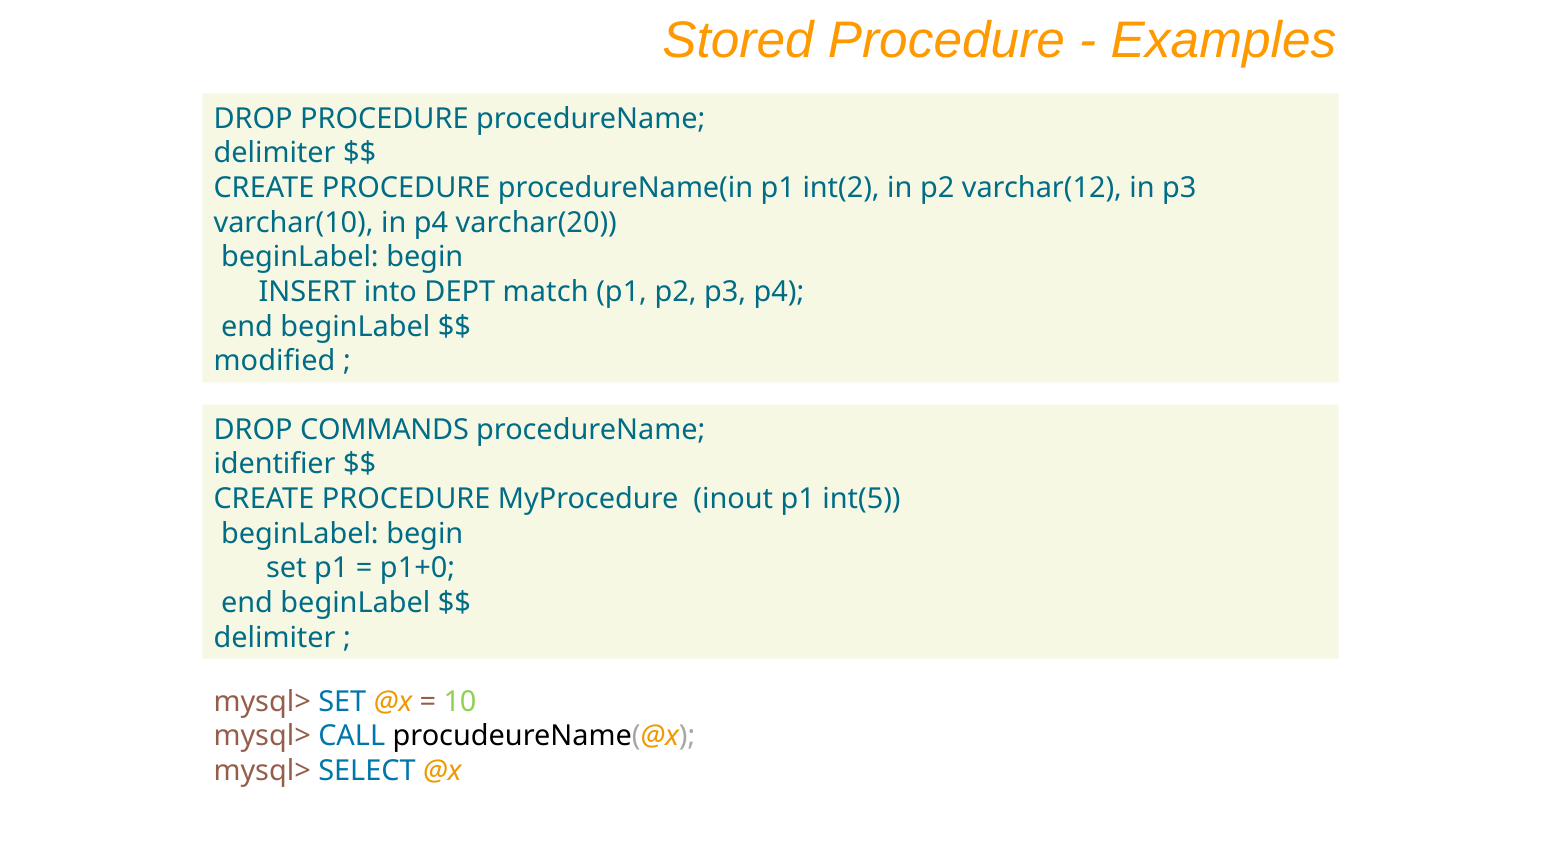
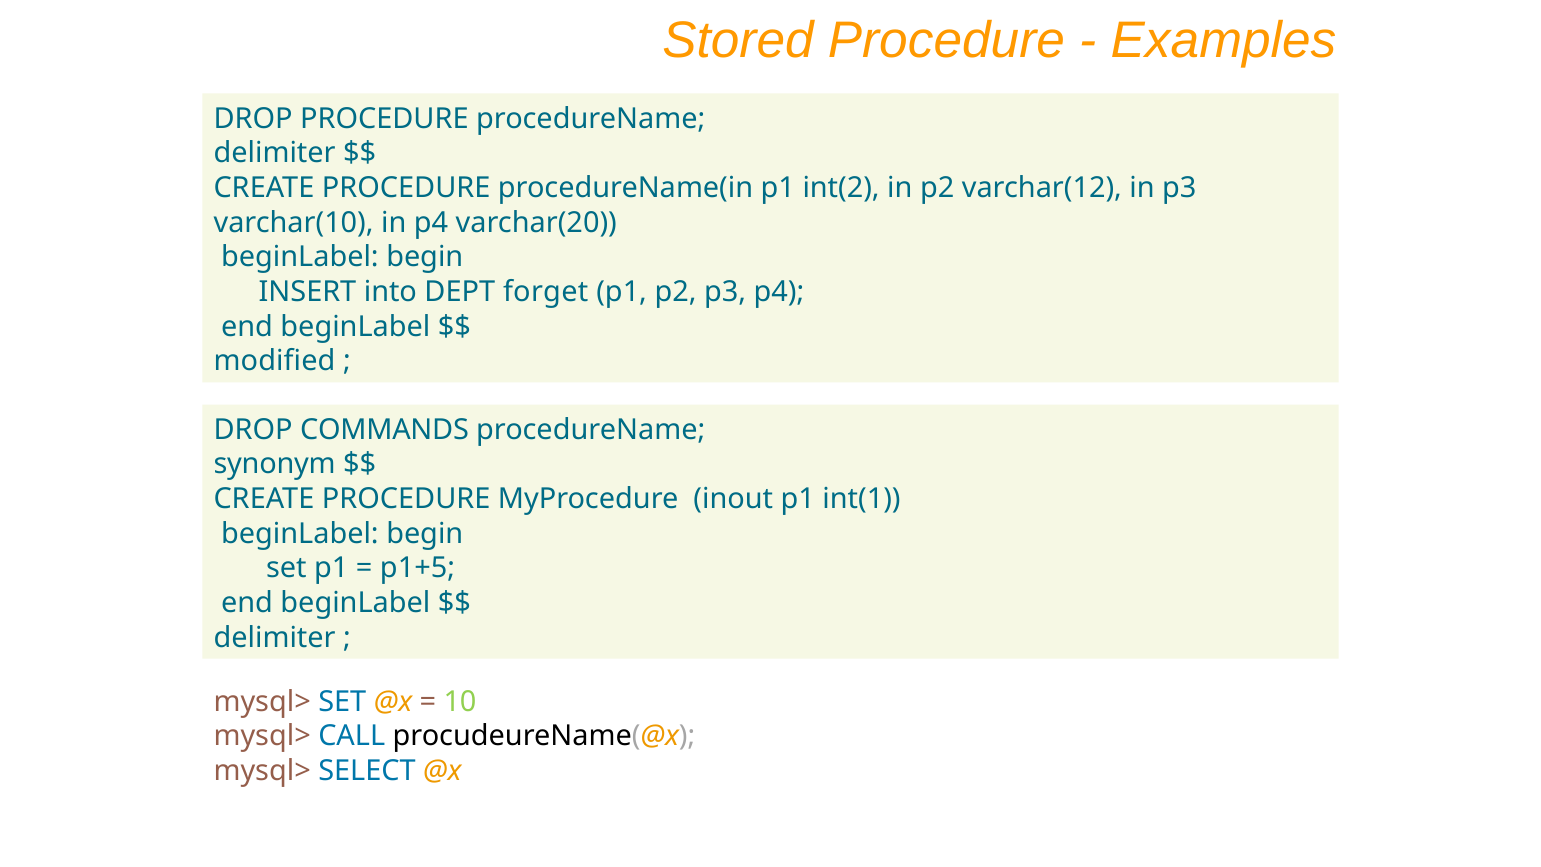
match: match -> forget (546, 292)
identifier: identifier -> synonym (275, 464)
int(5: int(5 -> int(1 (862, 499)
p1+0: p1+0 -> p1+5 (418, 568)
